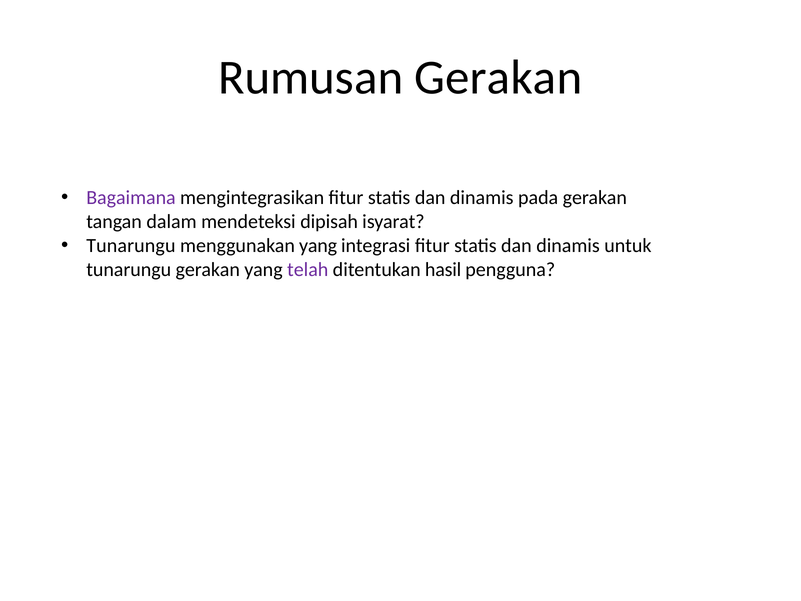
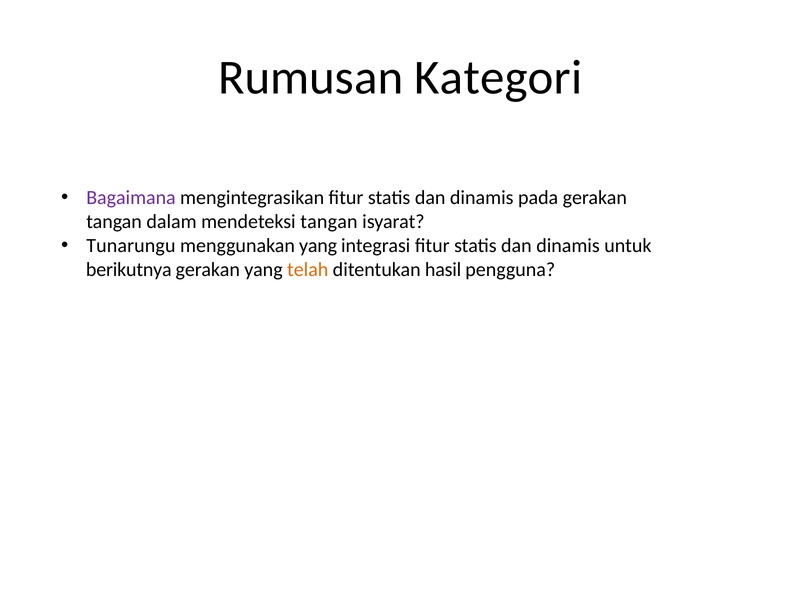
Rumusan Gerakan: Gerakan -> Kategori (498, 78)
mendeteksi dipisah: dipisah -> tangan (329, 222)
tunarungu: tunarungu -> berikutnya (129, 270)
telah colour: purple -> orange (308, 270)
